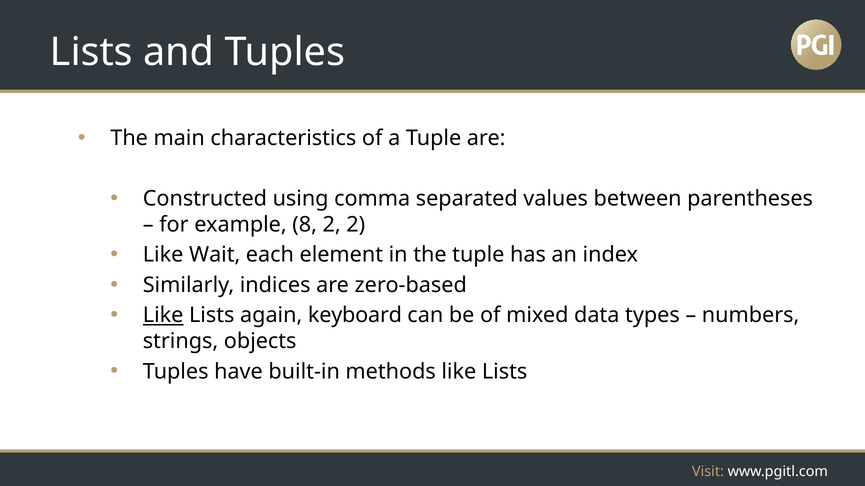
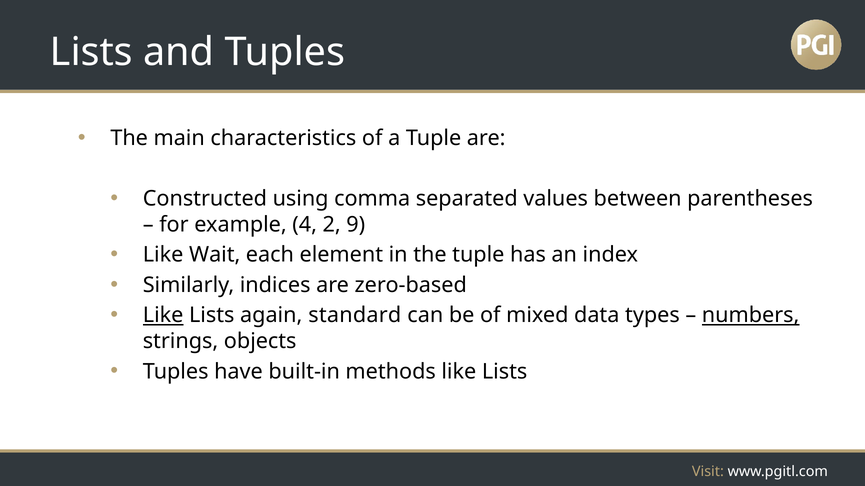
8: 8 -> 4 (305, 225)
2 2: 2 -> 9 (356, 225)
keyboard: keyboard -> standard (355, 316)
numbers underline: none -> present (751, 316)
